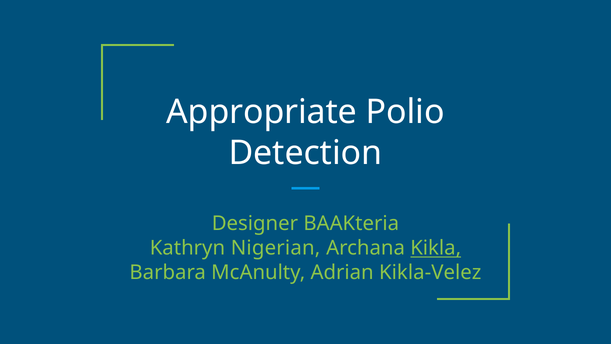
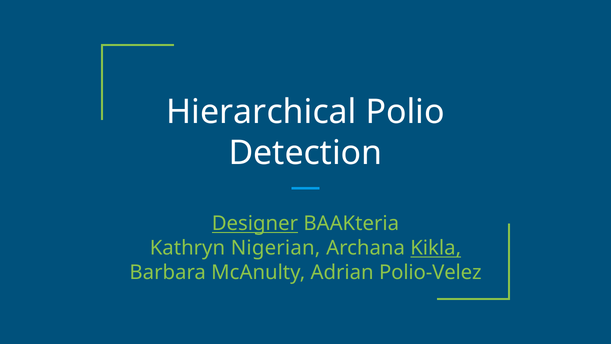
Appropriate: Appropriate -> Hierarchical (261, 112)
Designer underline: none -> present (255, 224)
Kikla-Velez: Kikla-Velez -> Polio-Velez (430, 272)
